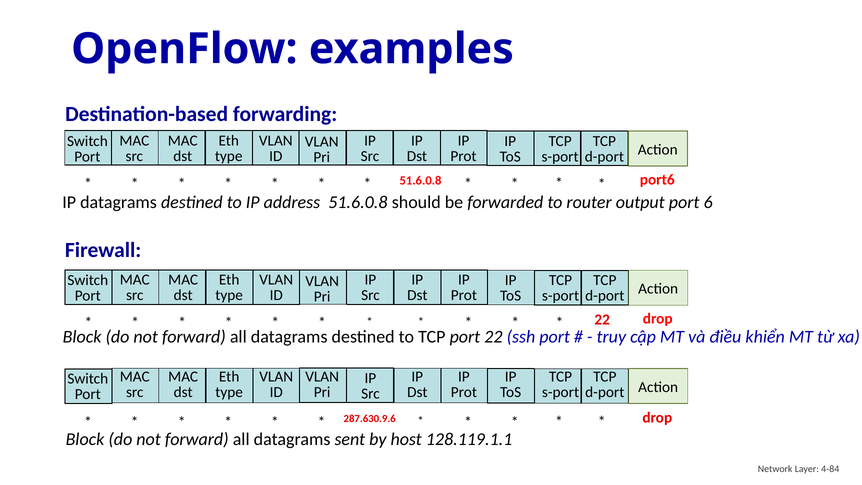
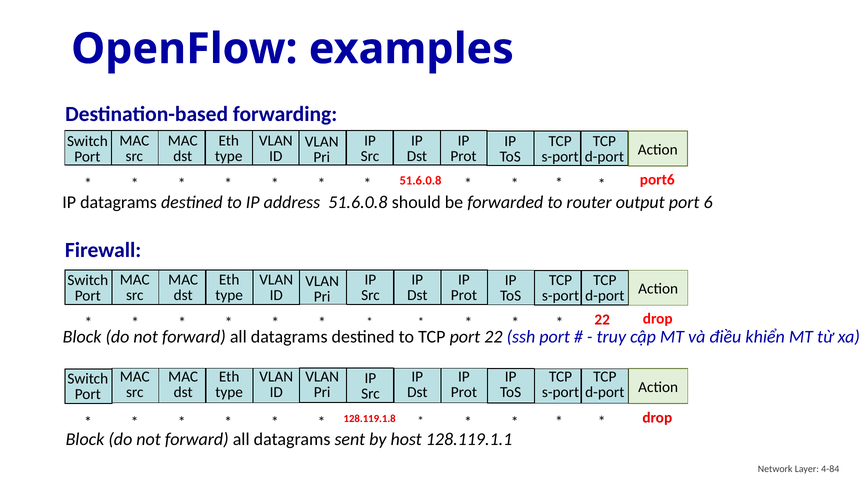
287.630.9.6: 287.630.9.6 -> 128.119.1.8 (370, 419)
